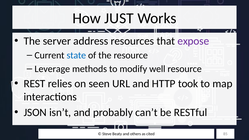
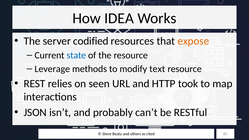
JUST: JUST -> IDEA (119, 18)
address: address -> codified (91, 41)
expose colour: purple -> orange (193, 41)
well: well -> text (157, 69)
